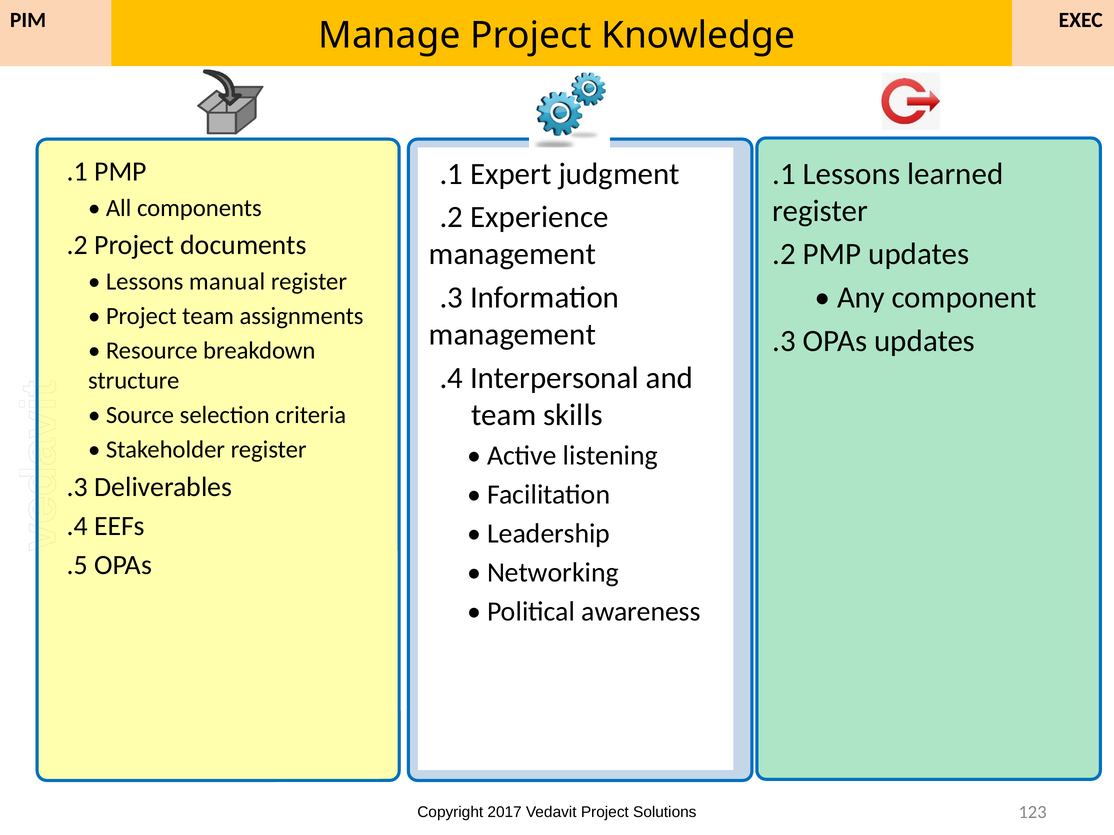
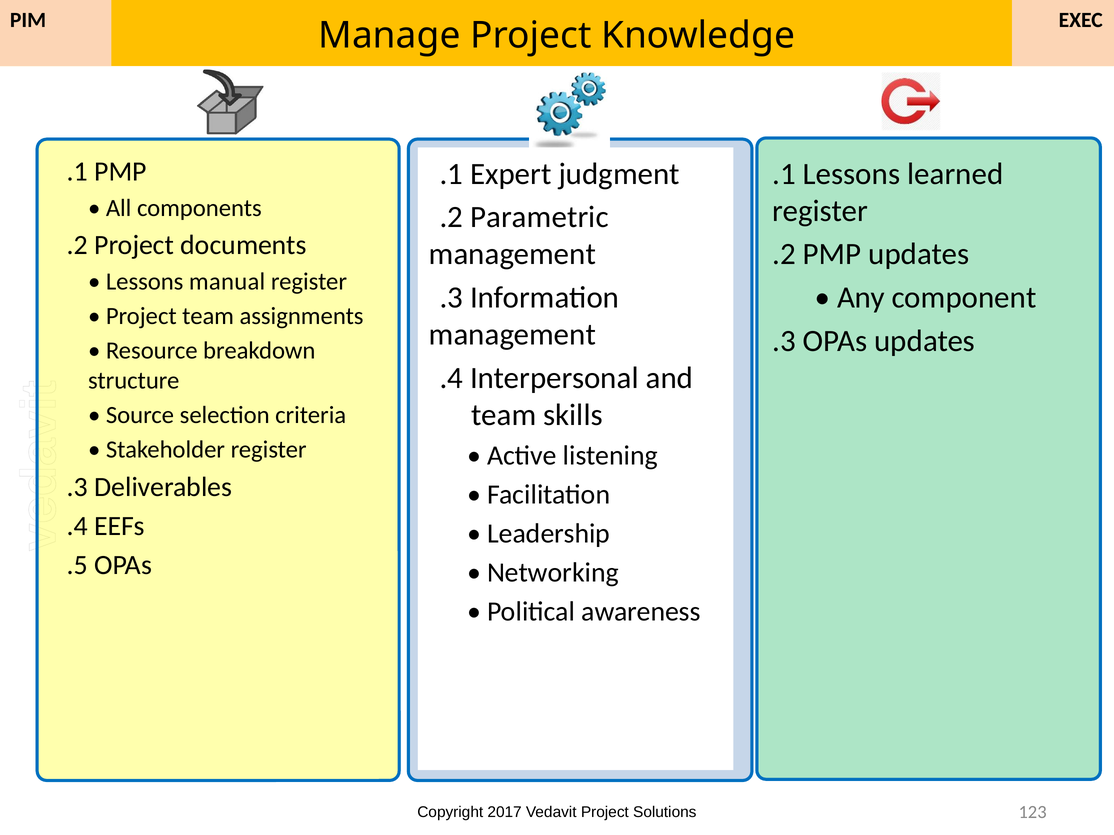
Experience: Experience -> Parametric (539, 217)
